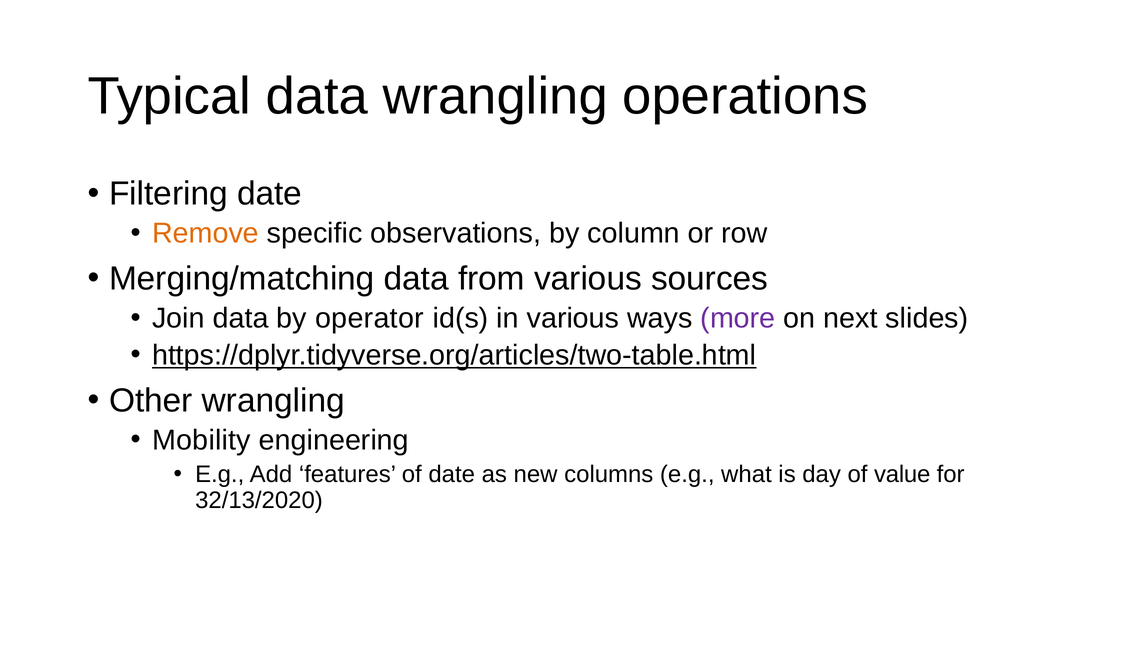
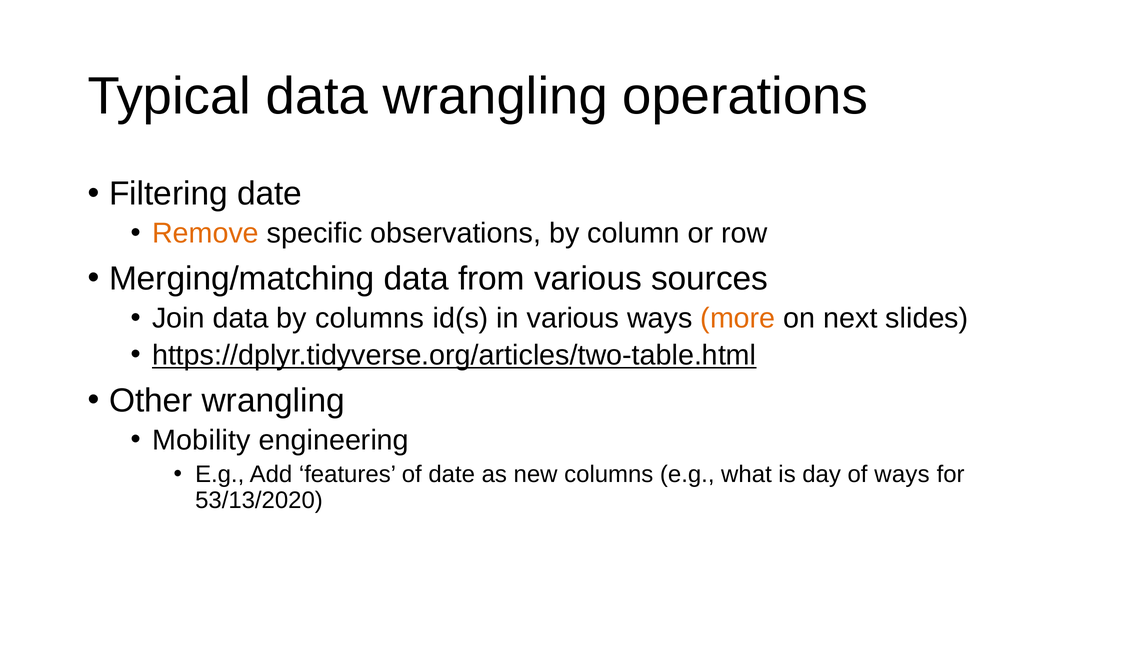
by operator: operator -> columns (370, 319)
more colour: purple -> orange (738, 319)
of value: value -> ways (902, 475)
32/13/2020: 32/13/2020 -> 53/13/2020 (259, 501)
